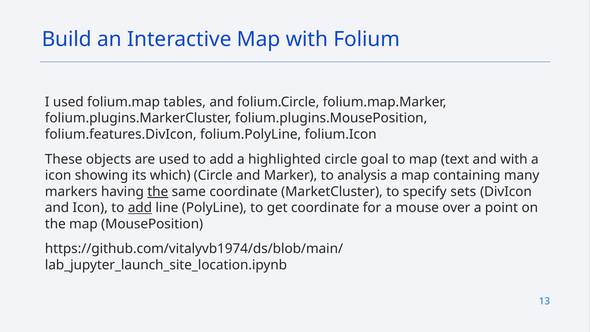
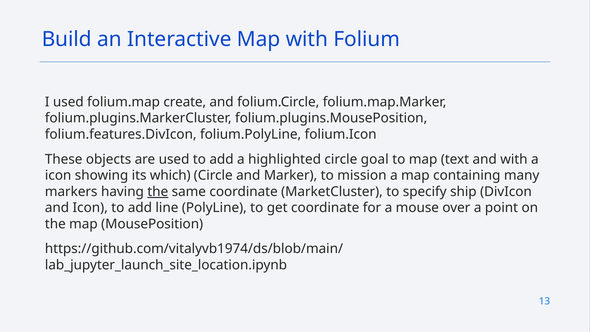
tables: tables -> create (185, 102)
analysis: analysis -> mission (362, 175)
sets: sets -> ship (463, 192)
add underline: present -> none (140, 208)
